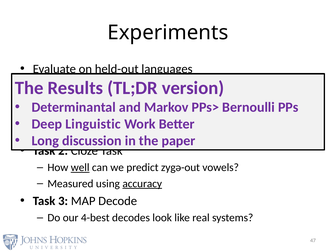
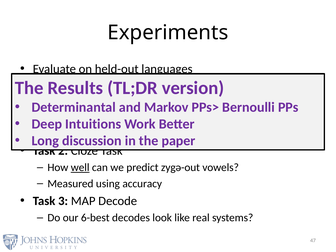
Linguistic: Linguistic -> Intuitions (93, 124)
accuracy underline: present -> none (142, 184)
4-best: 4-best -> 6-best (95, 218)
